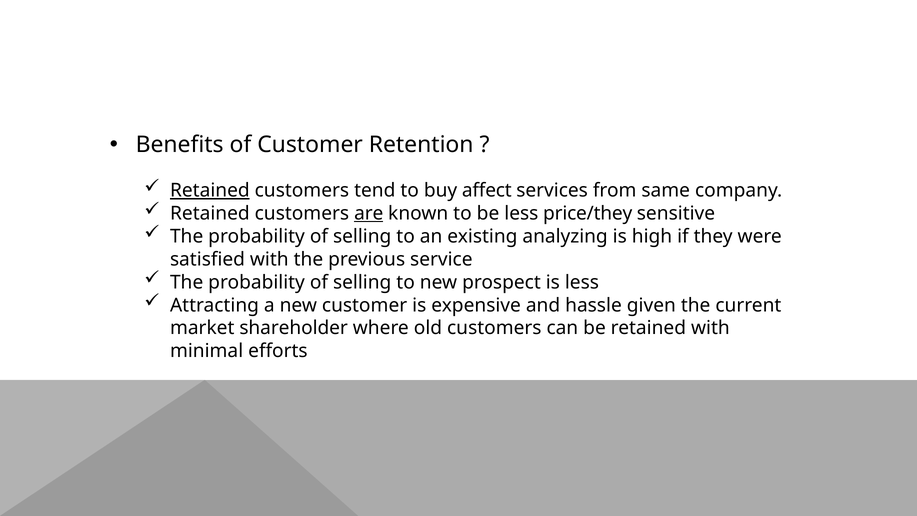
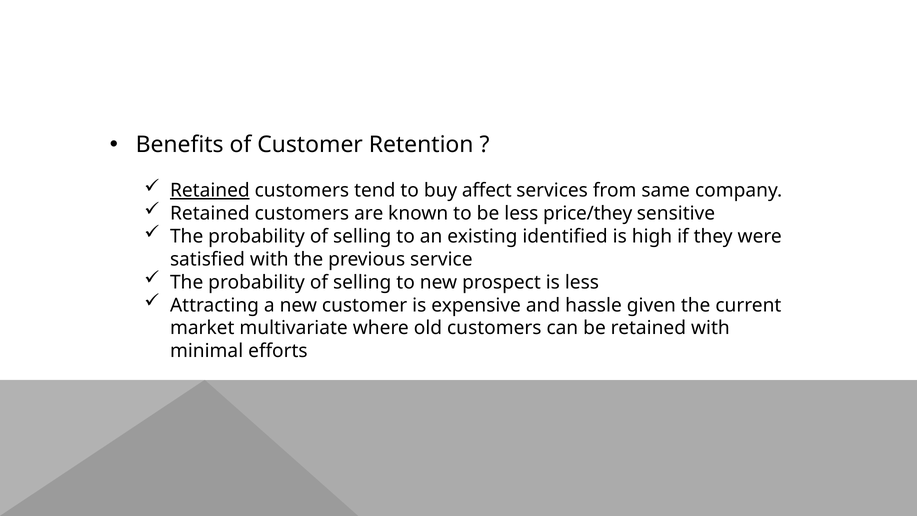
are underline: present -> none (369, 213)
analyzing: analyzing -> identified (565, 236)
shareholder: shareholder -> multivariate (294, 328)
